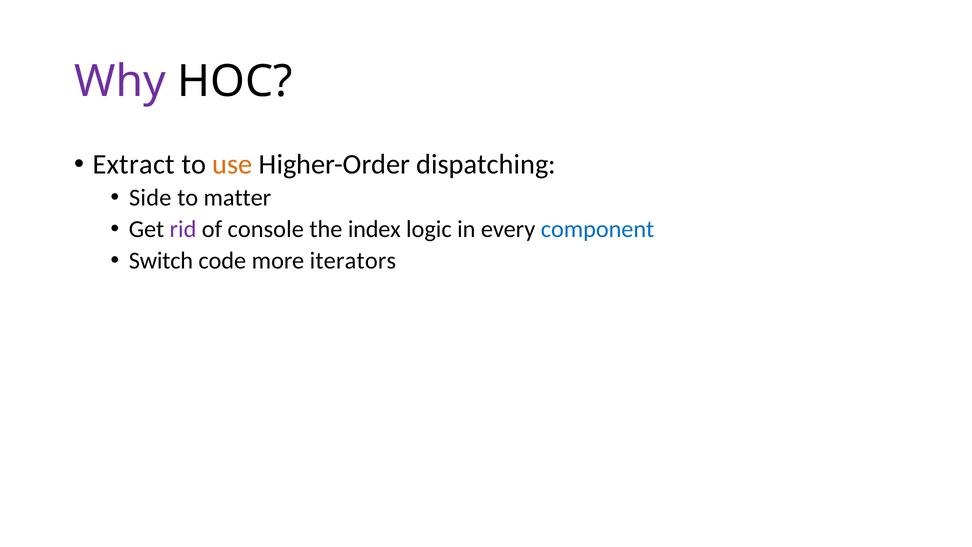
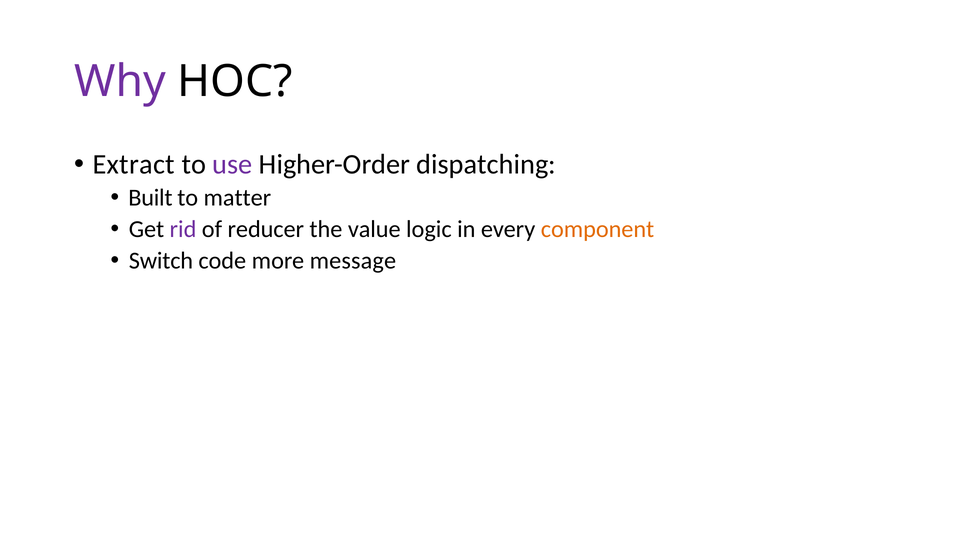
use colour: orange -> purple (232, 164)
Side: Side -> Built (150, 198)
console: console -> reducer (266, 229)
index: index -> value (374, 229)
component colour: blue -> orange (598, 229)
iterators: iterators -> message (353, 260)
